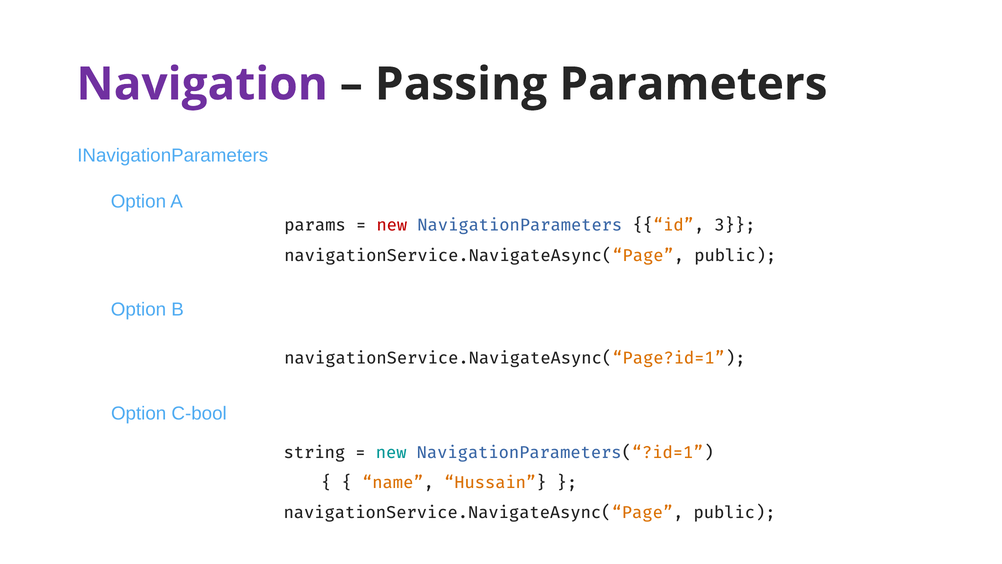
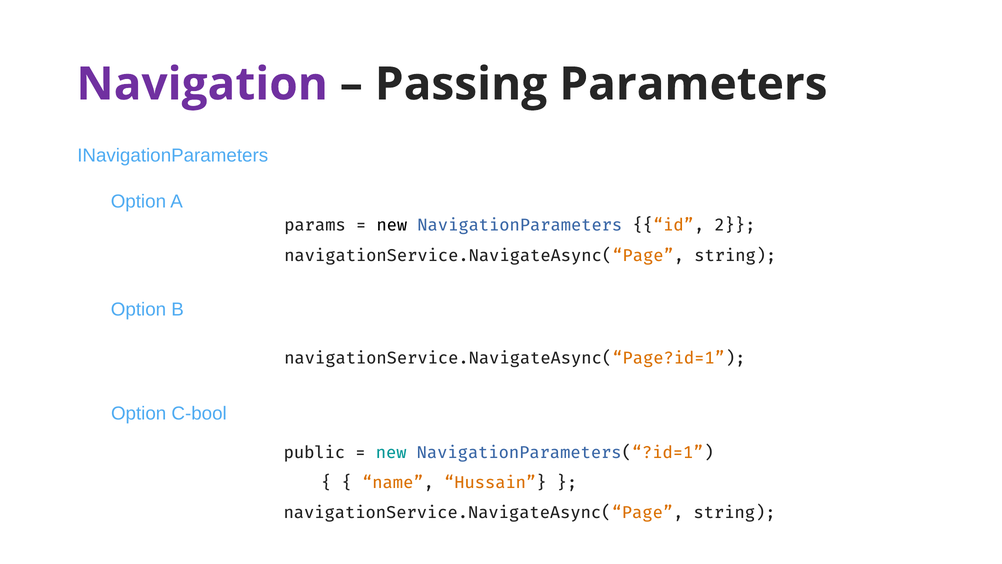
new colour: red -> black (392, 225)
3: 3 -> 2 (735, 225)
public: public -> string (735, 255)
string: string -> public (314, 452)
public: public -> string (735, 512)
